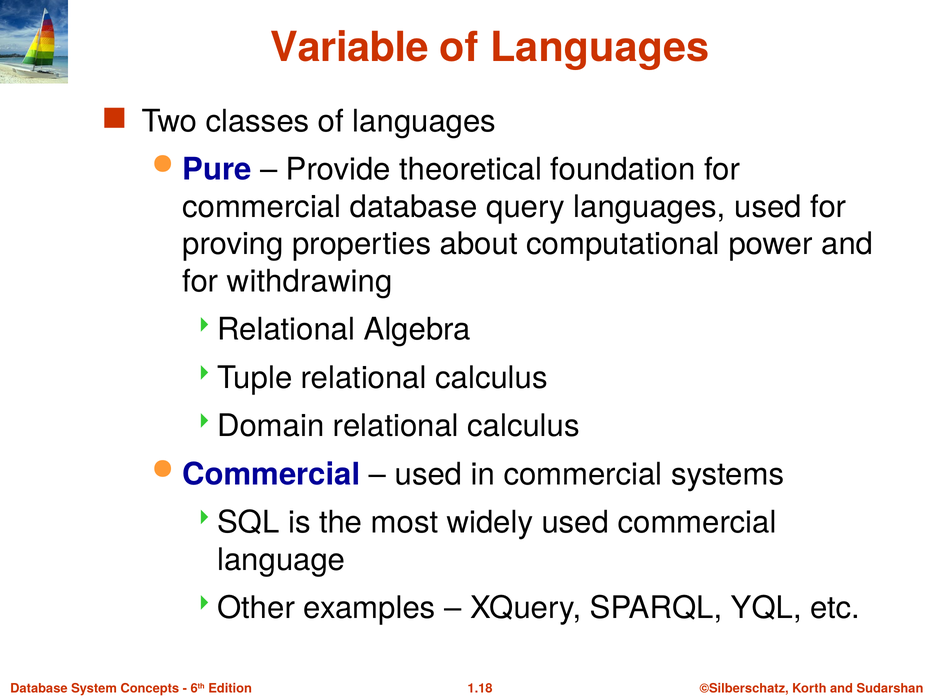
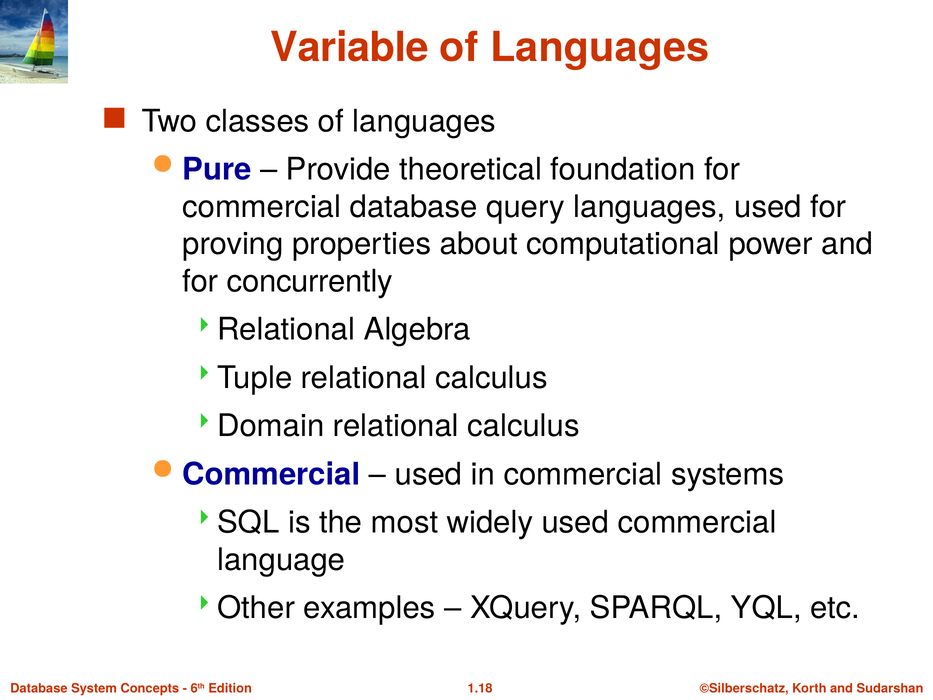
withdrawing: withdrawing -> concurrently (310, 281)
